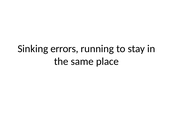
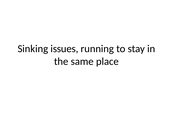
errors: errors -> issues (64, 49)
